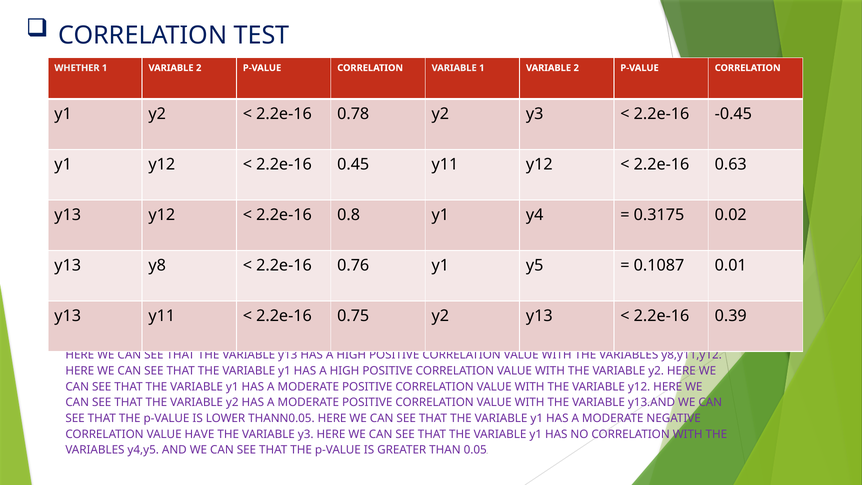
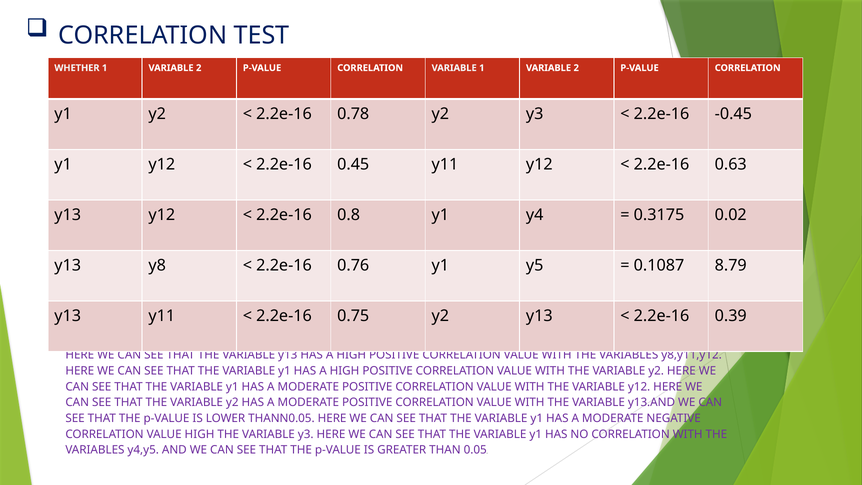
0.01: 0.01 -> 8.79 (731, 265)
VALUE HAVE: HAVE -> HIGH (200, 434)
